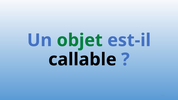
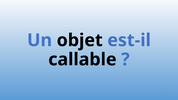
objet colour: green -> black (80, 40)
